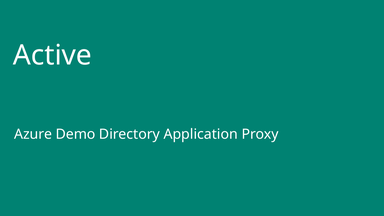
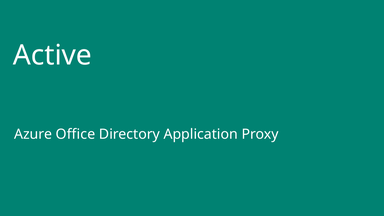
Demo: Demo -> Office (75, 134)
